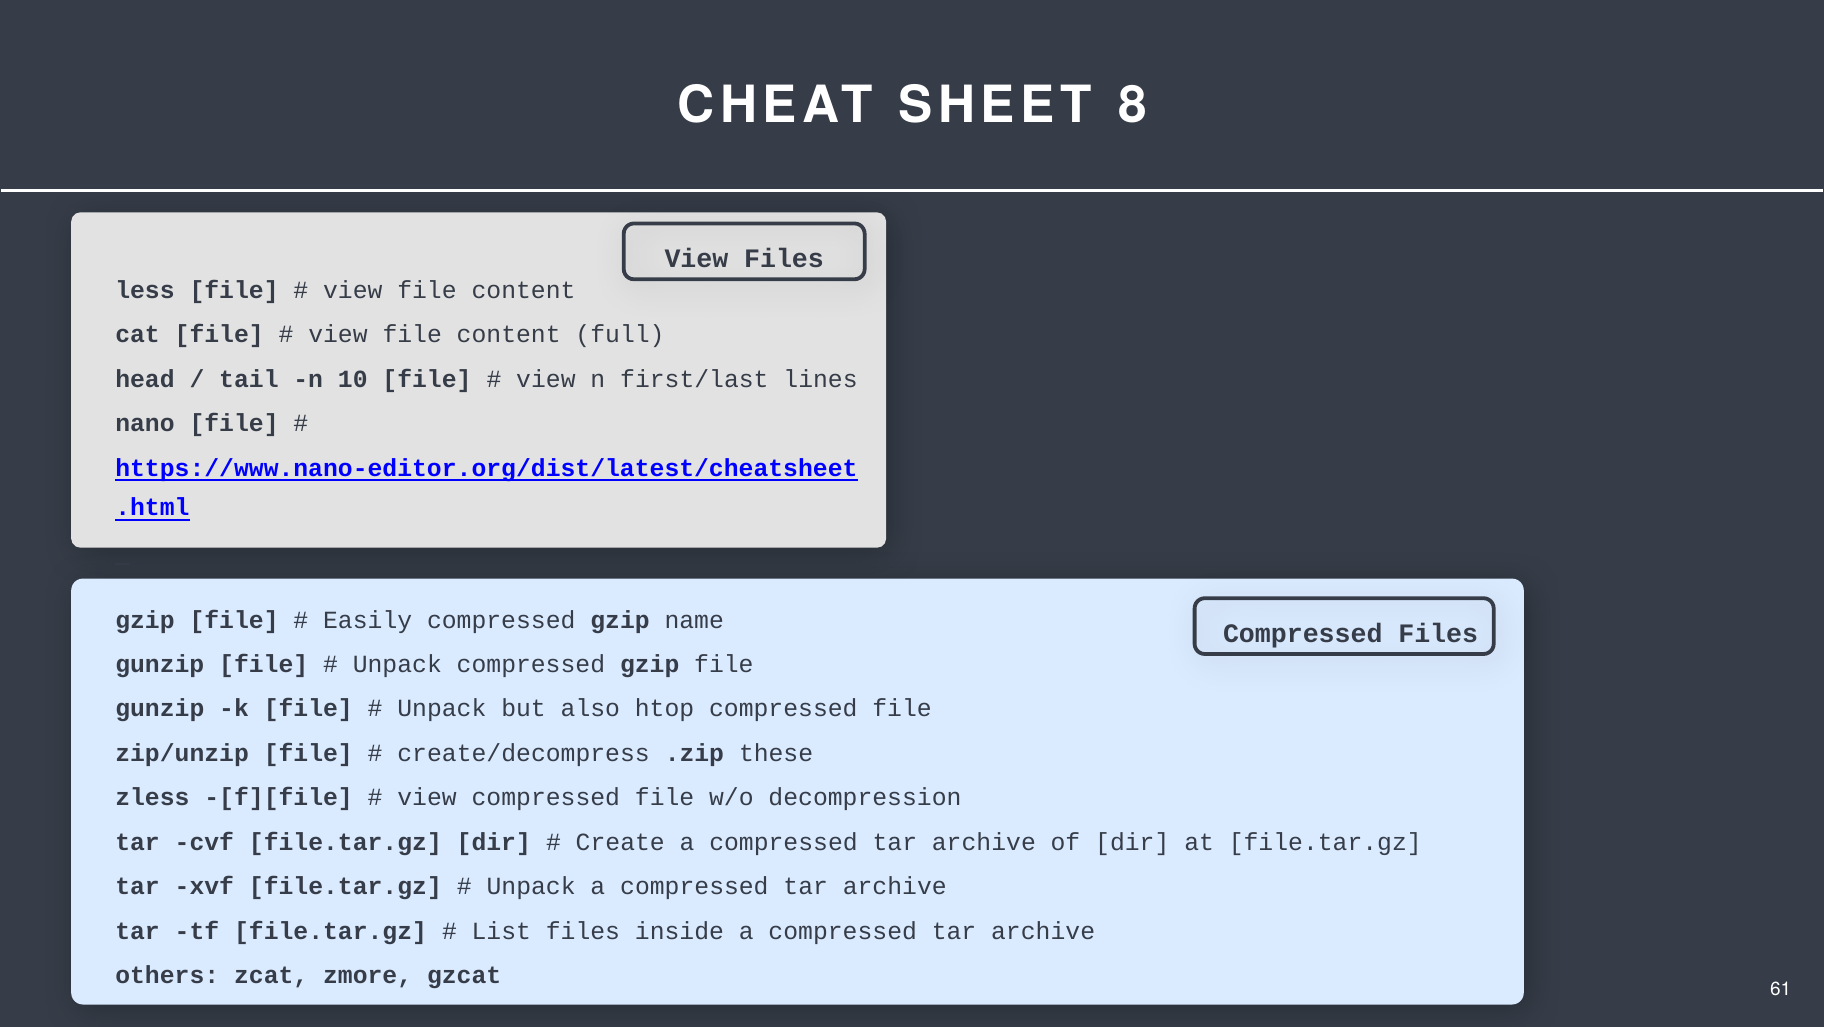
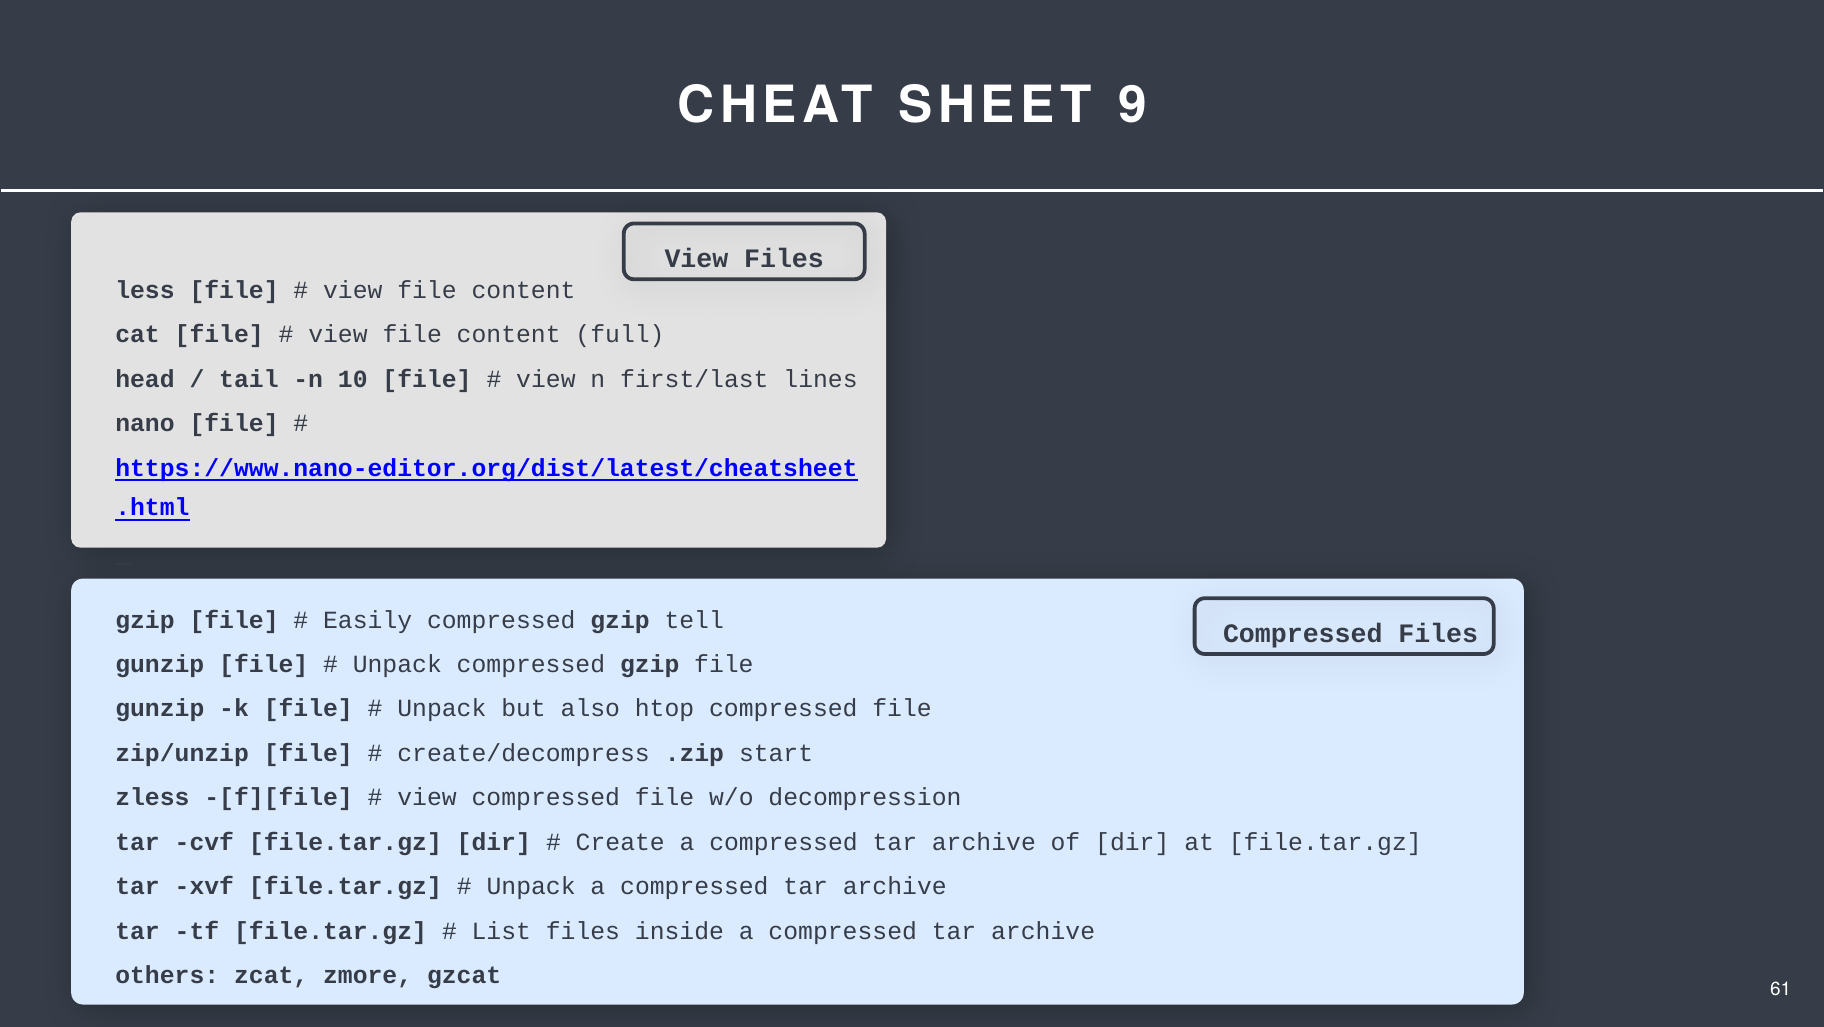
8: 8 -> 9 (1133, 106)
name: name -> tell (694, 620)
these: these -> start (776, 753)
